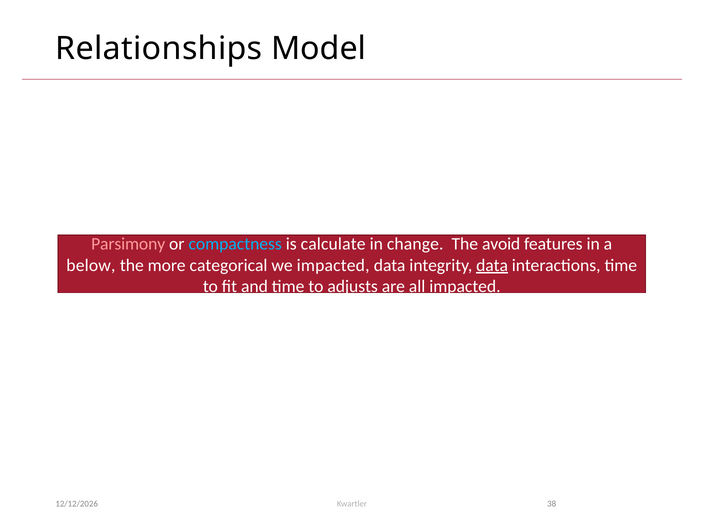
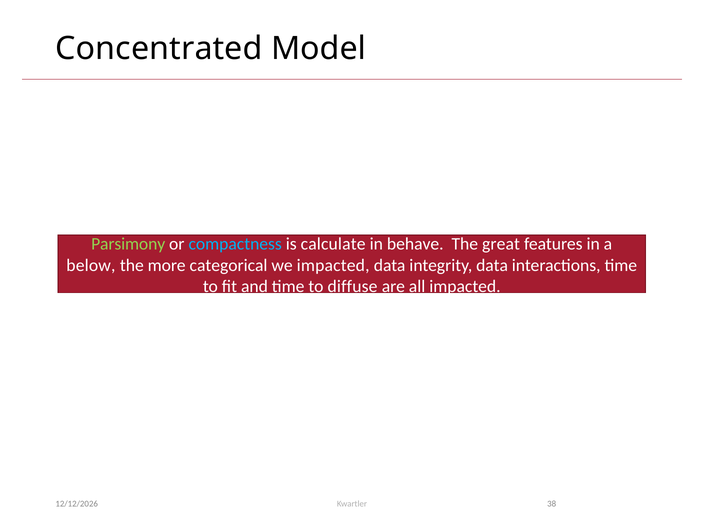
Relationships: Relationships -> Concentrated (159, 49)
Parsimony colour: pink -> light green (128, 244)
change: change -> behave (415, 244)
avoid: avoid -> great (501, 244)
data underline: present -> none (492, 265)
adjusts: adjusts -> diffuse (353, 286)
